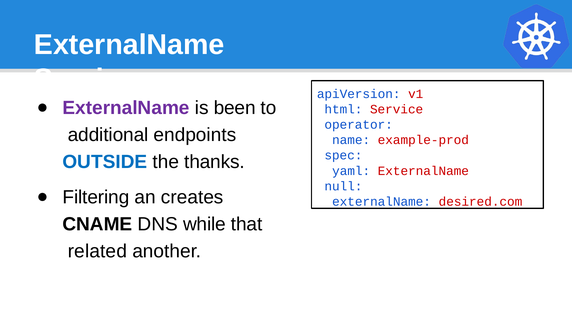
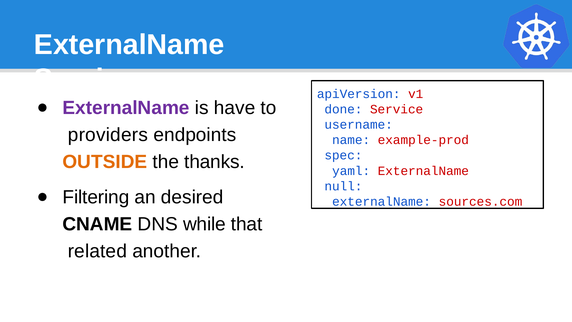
been: been -> have (235, 108)
html: html -> done (343, 109)
operator: operator -> username (359, 125)
additional: additional -> providers (108, 135)
OUTSIDE colour: blue -> orange (105, 162)
creates: creates -> desired (192, 197)
desired.com: desired.com -> sources.com (480, 202)
